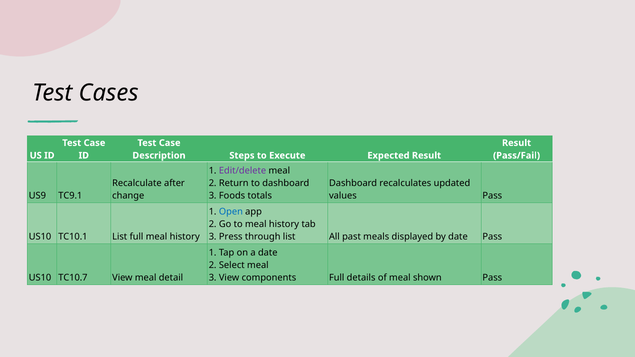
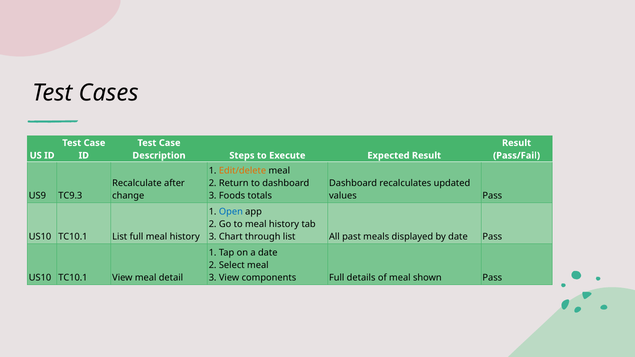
Edit/delete colour: purple -> orange (243, 171)
TC9.1: TC9.1 -> TC9.3 (70, 196)
Press: Press -> Chart (231, 237)
TC10.7: TC10.7 -> TC10.1 (73, 278)
